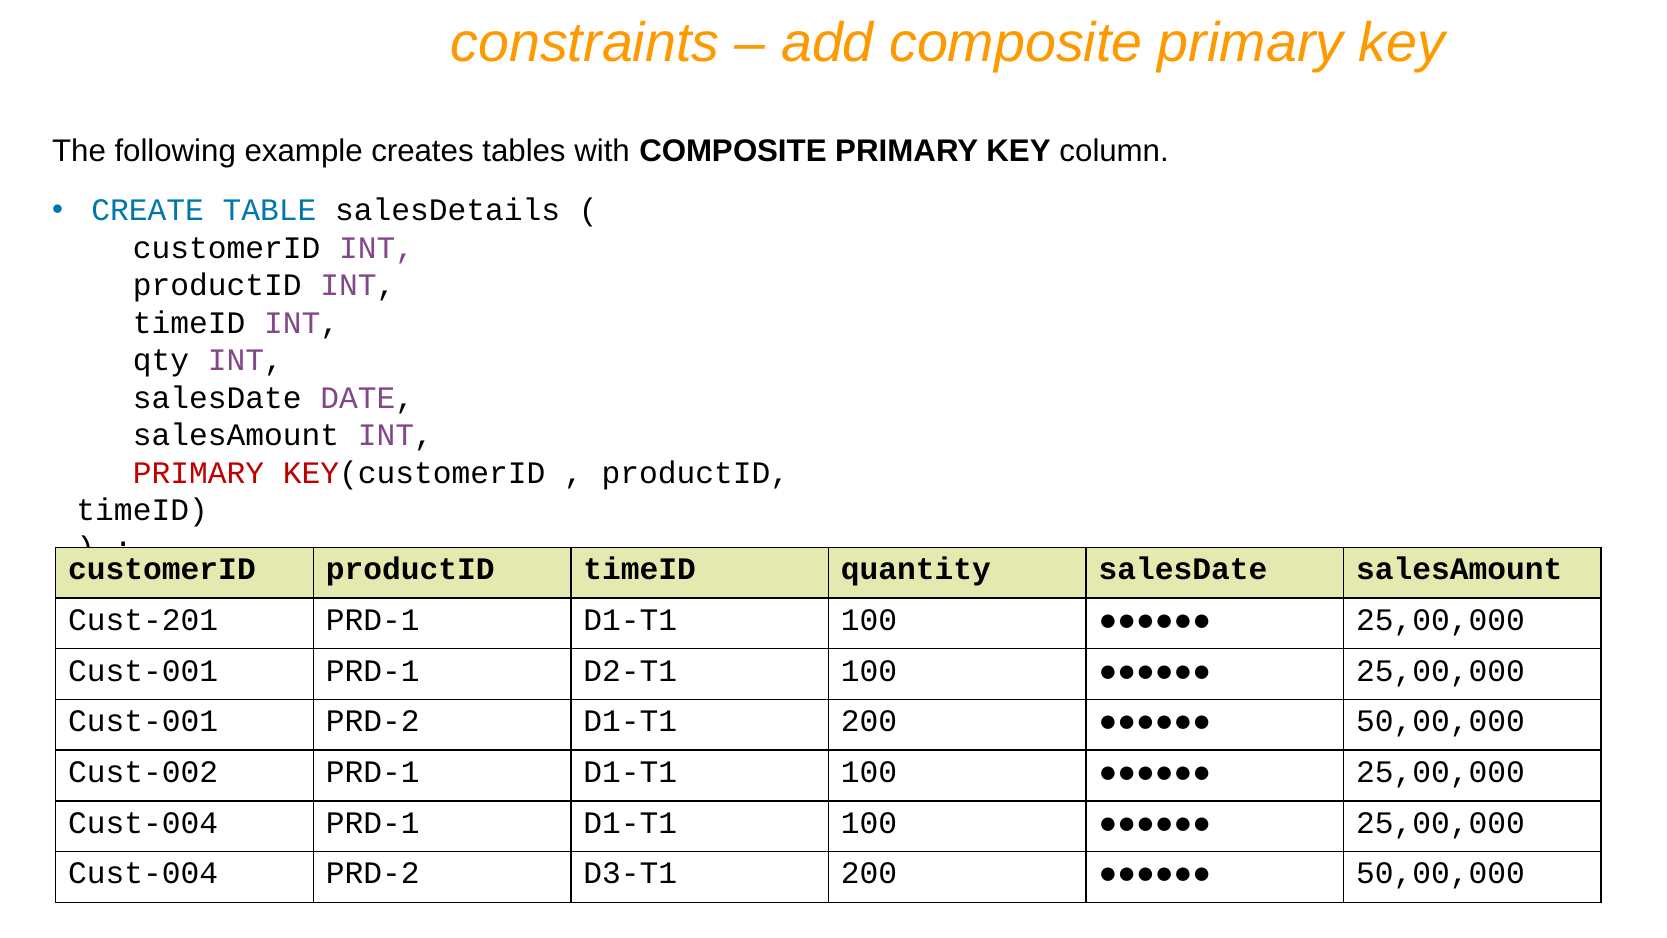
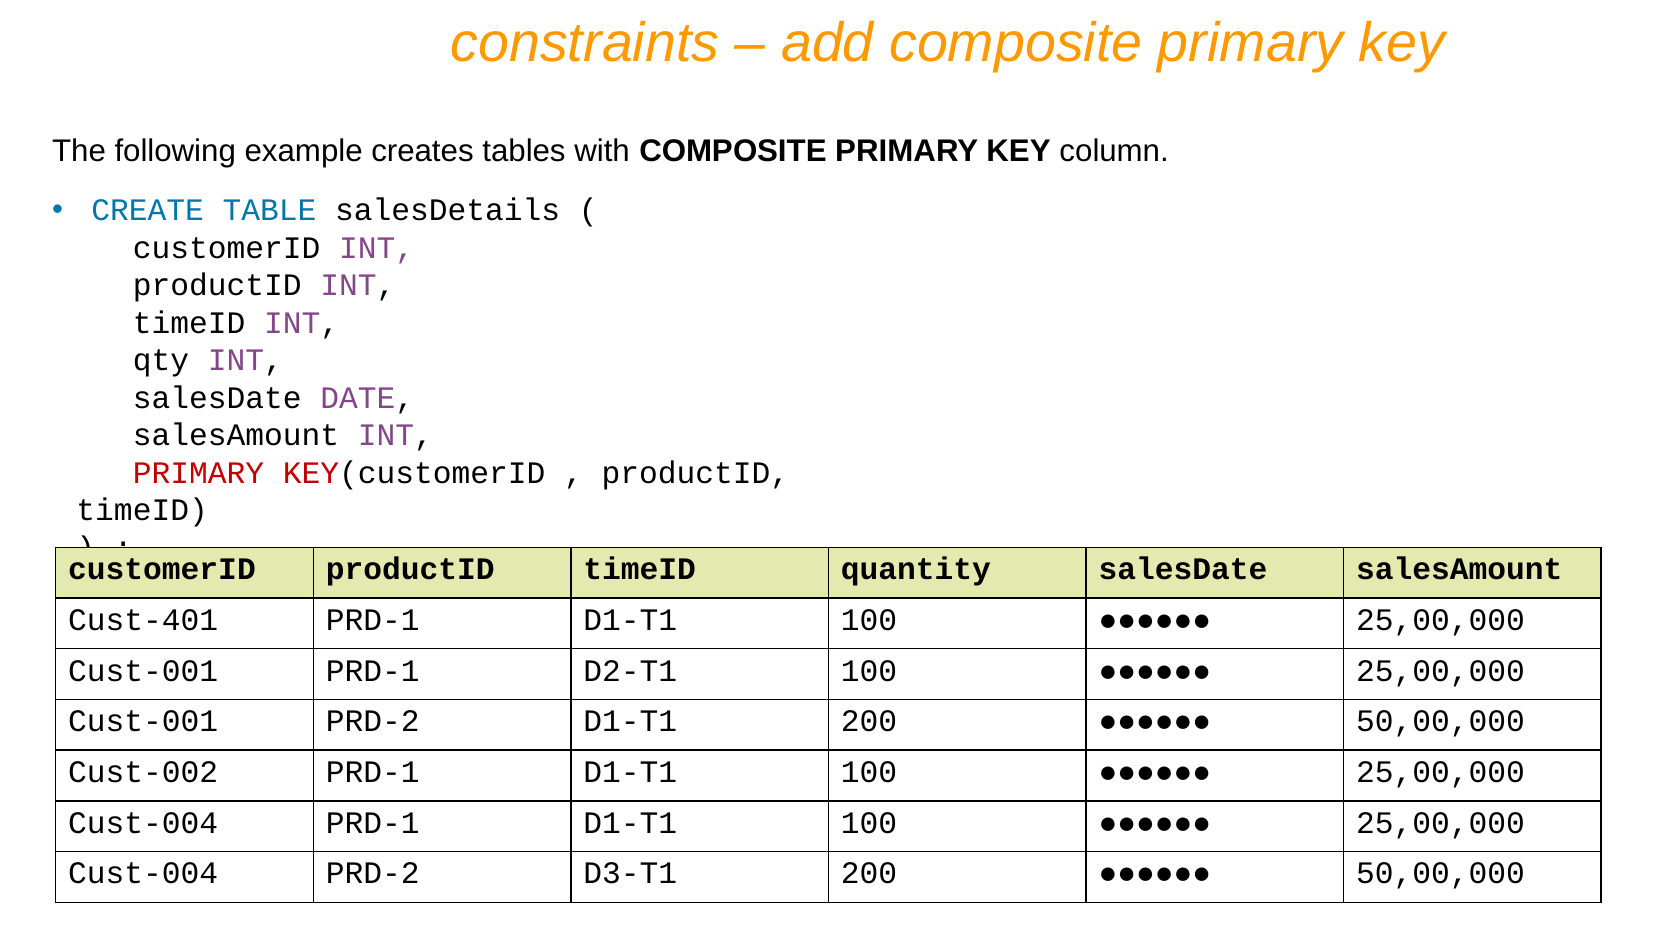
Cust-201: Cust-201 -> Cust-401 (143, 620)
